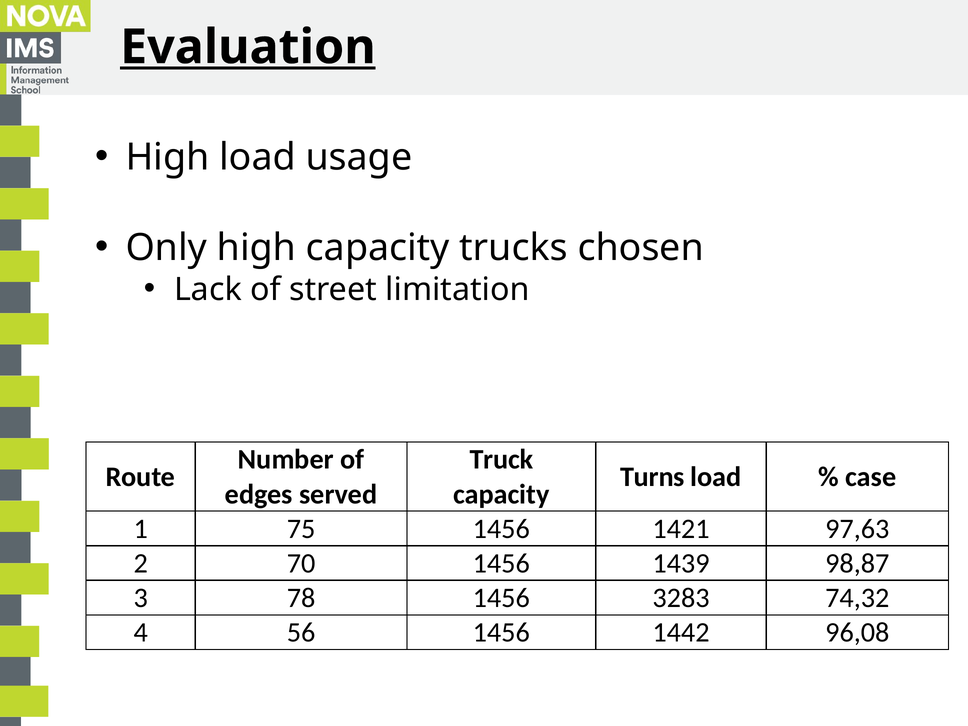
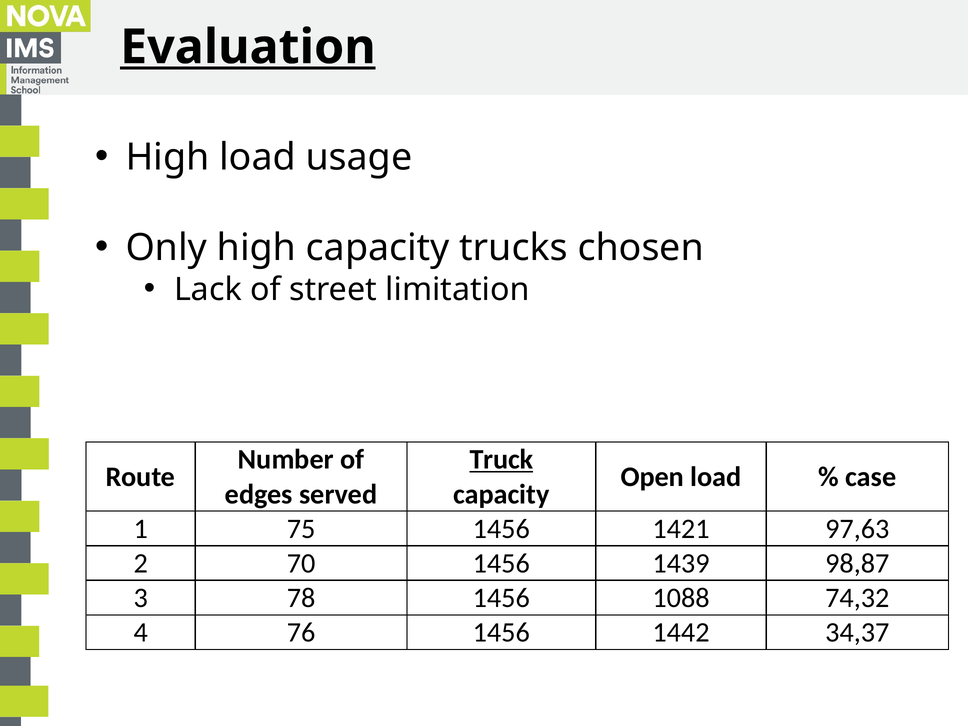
Truck underline: none -> present (501, 460)
Turns: Turns -> Open (652, 477)
3283: 3283 -> 1088 (681, 598)
56: 56 -> 76 (301, 632)
96,08: 96,08 -> 34,37 (857, 632)
